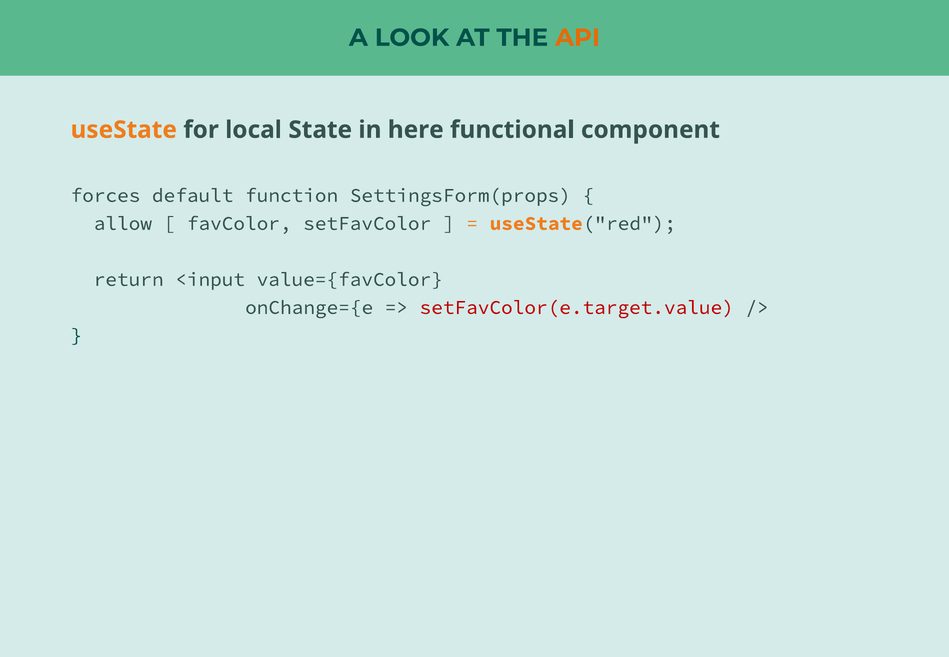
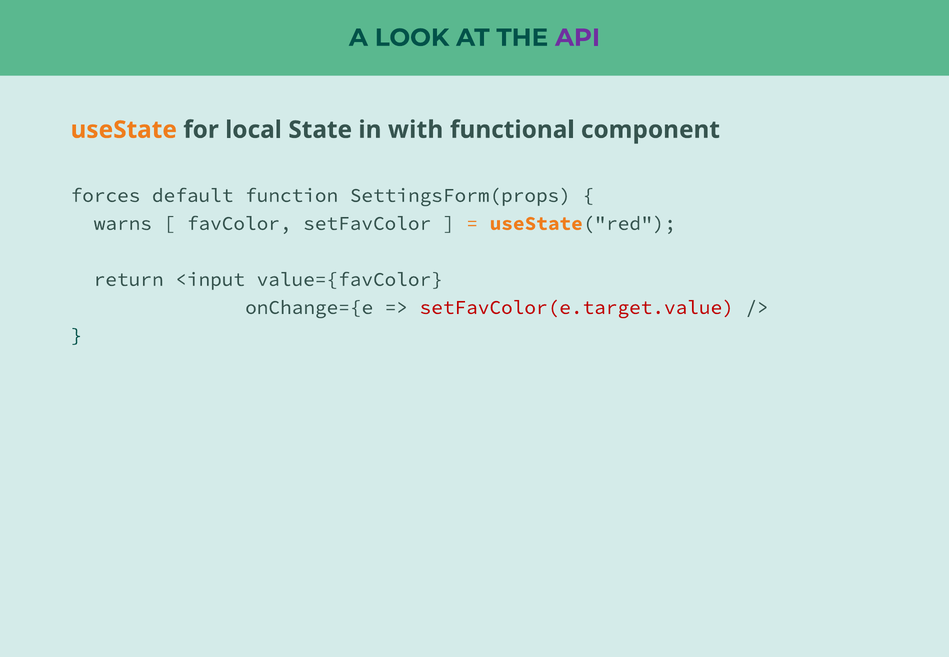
API colour: orange -> purple (578, 38)
here: here -> with (416, 130)
allow: allow -> warns (123, 223)
